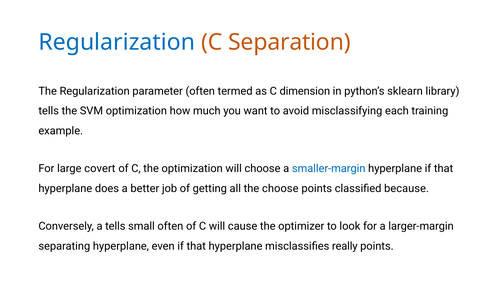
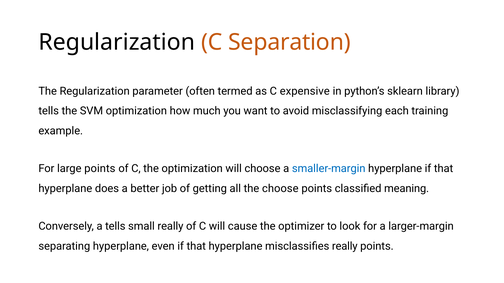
Regularization colour: blue -> black (117, 42)
dimension: dimension -> expensive (305, 91)
large covert: covert -> points (100, 169)
because: because -> meaning (407, 189)
small often: often -> really (170, 227)
